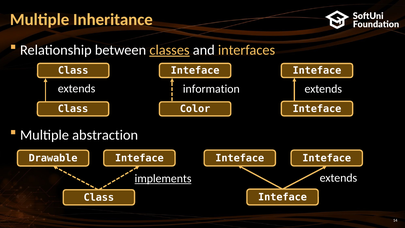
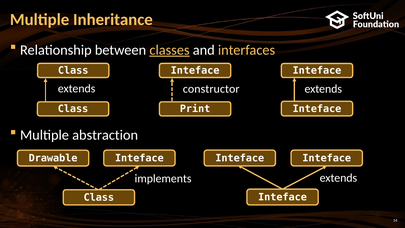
information: information -> constructor (211, 89)
Color: Color -> Print (195, 109)
implements underline: present -> none (163, 178)
